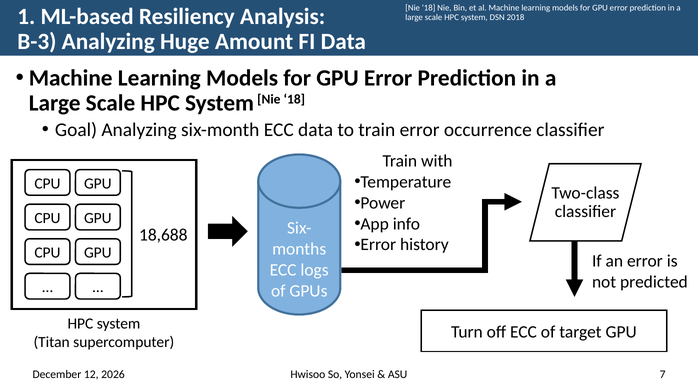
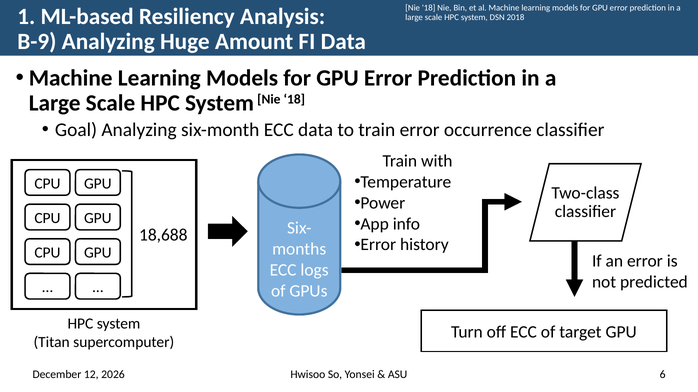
B-3: B-3 -> B-9 (37, 42)
7: 7 -> 6 (663, 375)
